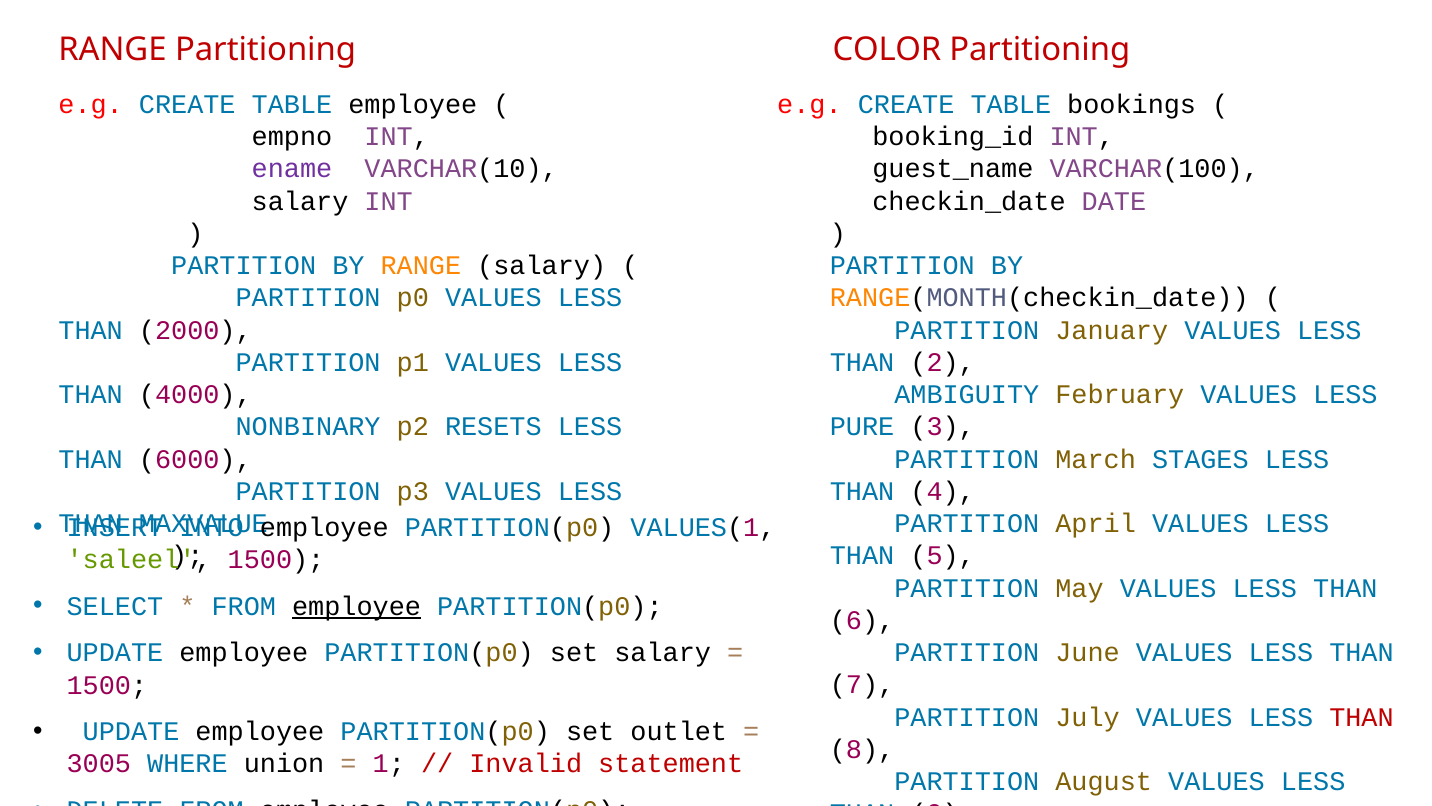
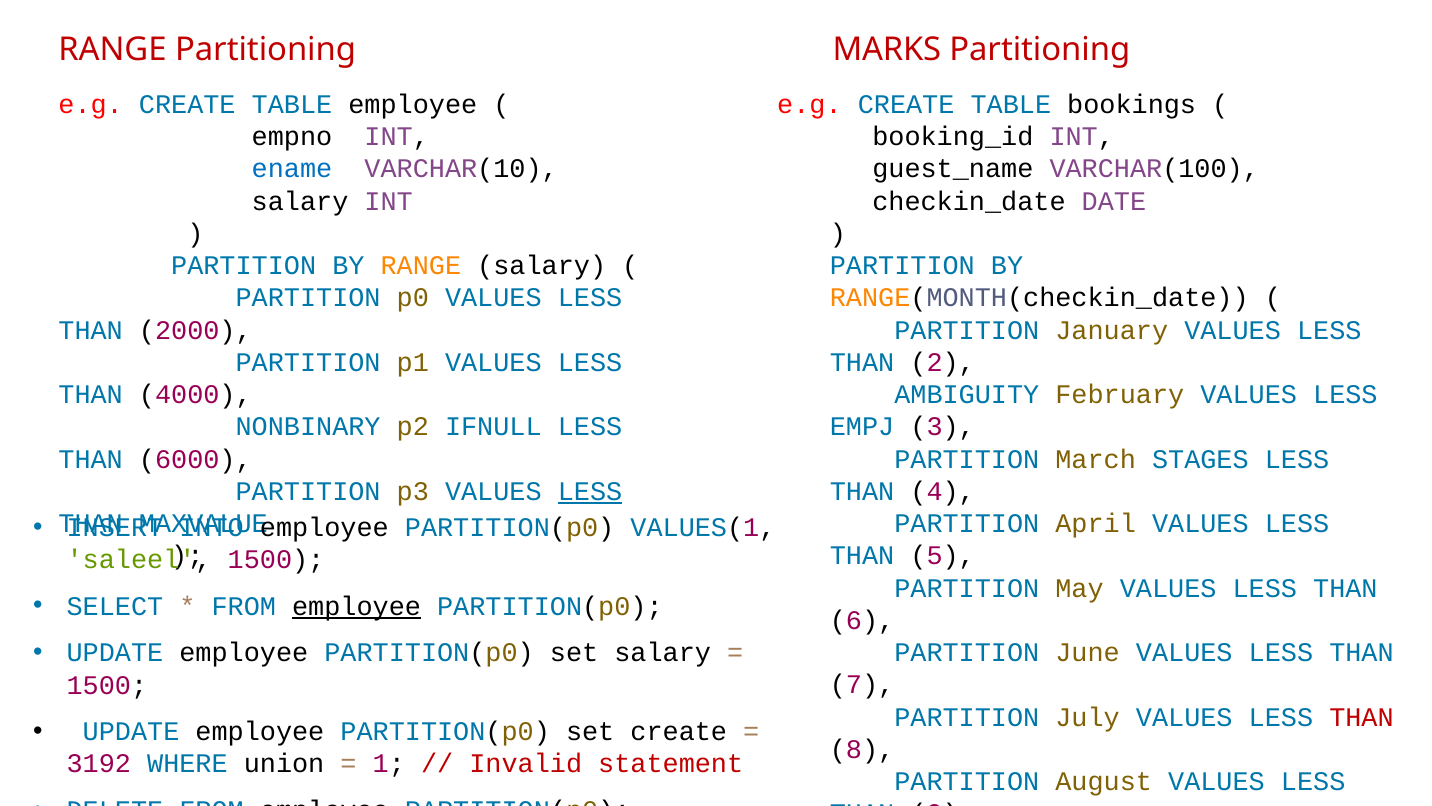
COLOR: COLOR -> MARKS (887, 49)
ename colour: purple -> blue (292, 169)
RESETS: RESETS -> IFNULL (493, 427)
PURE: PURE -> EMPJ (862, 427)
LESS underline: none -> present (590, 491)
set outlet: outlet -> create (679, 731)
3005: 3005 -> 3192 (99, 764)
